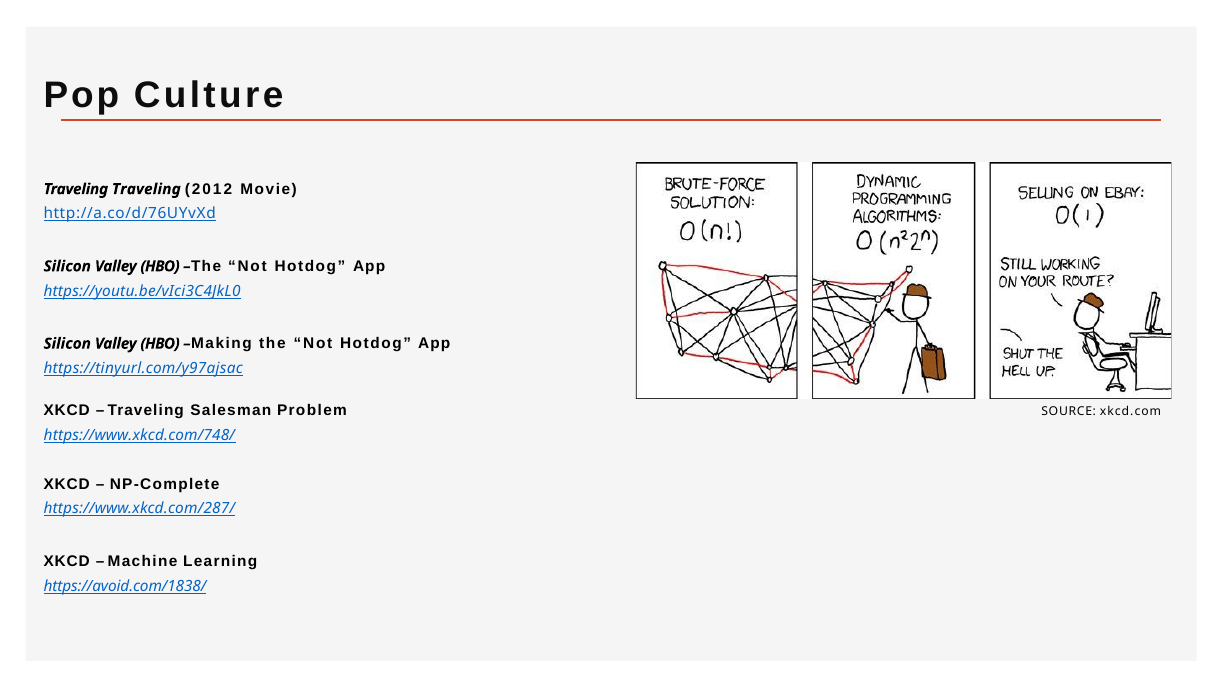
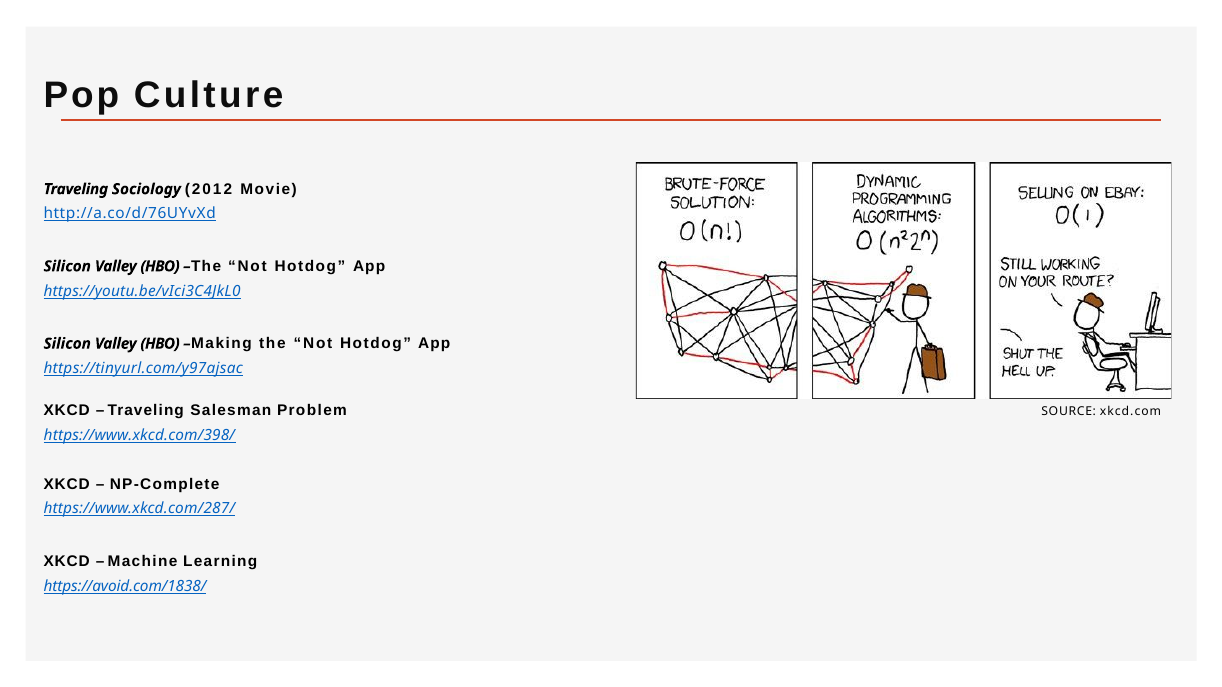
Traveling Traveling: Traveling -> Sociology (146, 189)
https://www.xkcd.com/748/: https://www.xkcd.com/748/ -> https://www.xkcd.com/398/ (139, 435)
